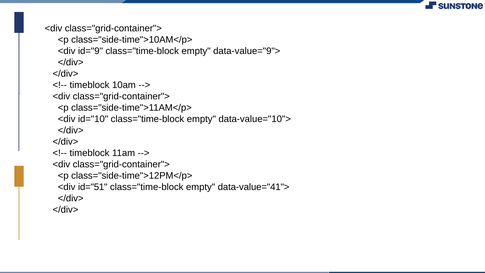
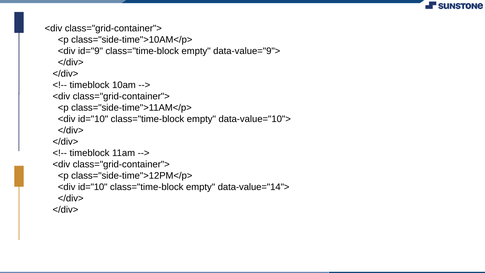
id="51: id="51 -> id="10 (93, 187)
data-value="41">: data-value="41"> -> data-value="14"> (254, 187)
